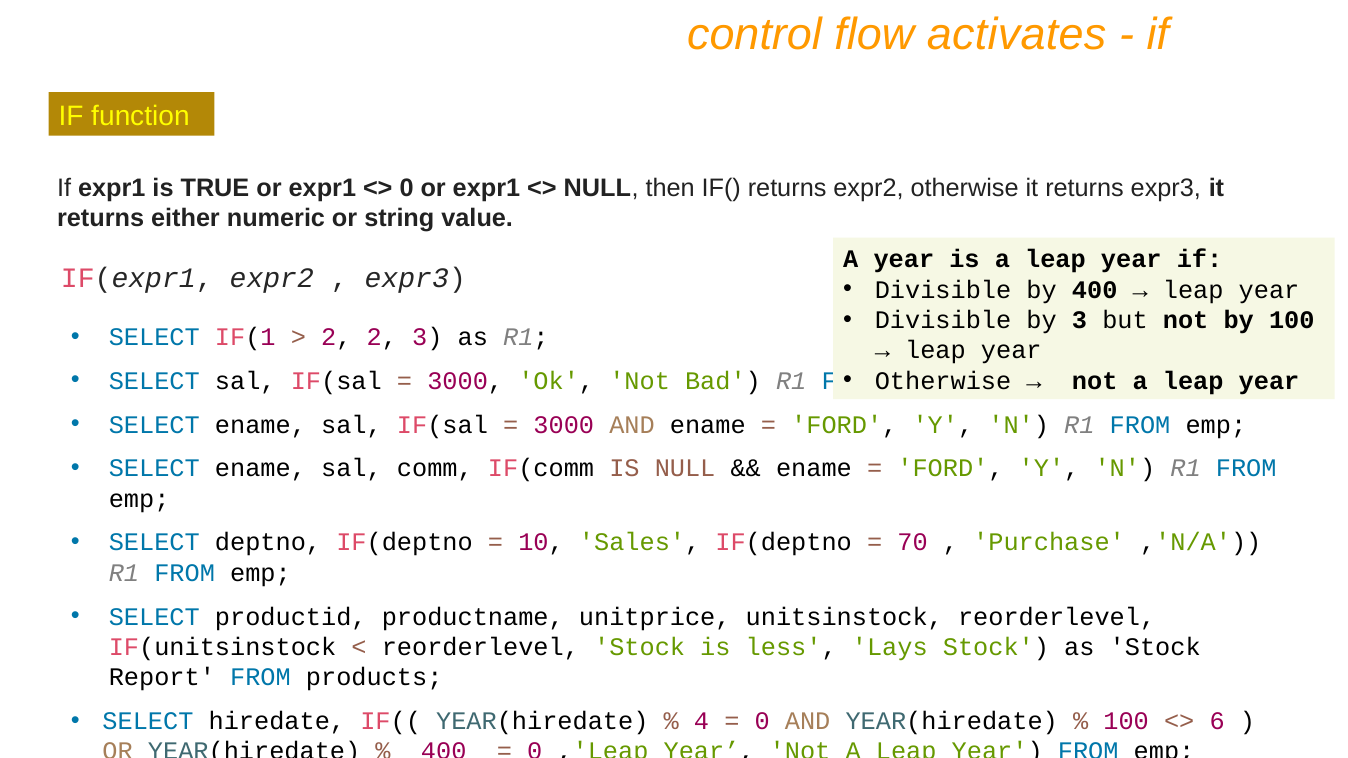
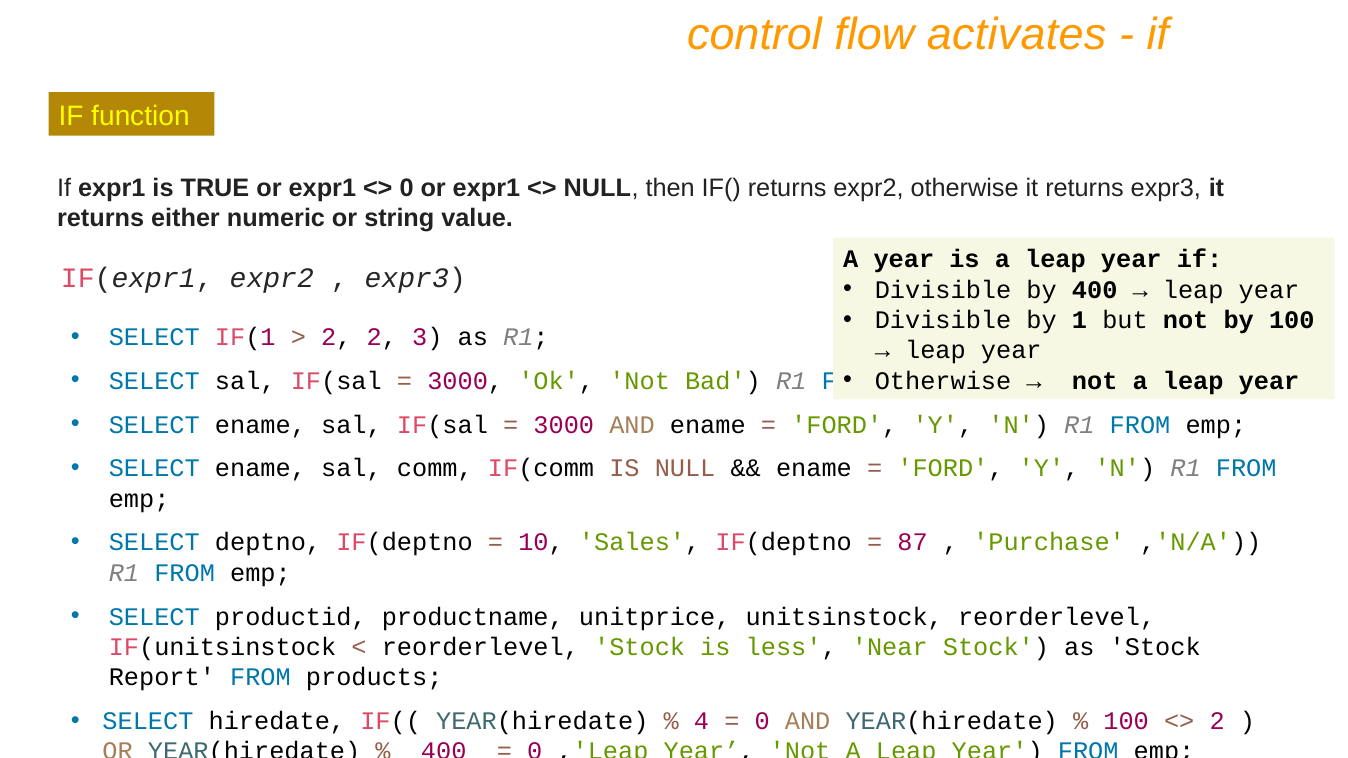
by 3: 3 -> 1 (1080, 320)
70: 70 -> 87 (913, 543)
Lays: Lays -> Near (890, 647)
6: 6 -> 2 (1217, 721)
